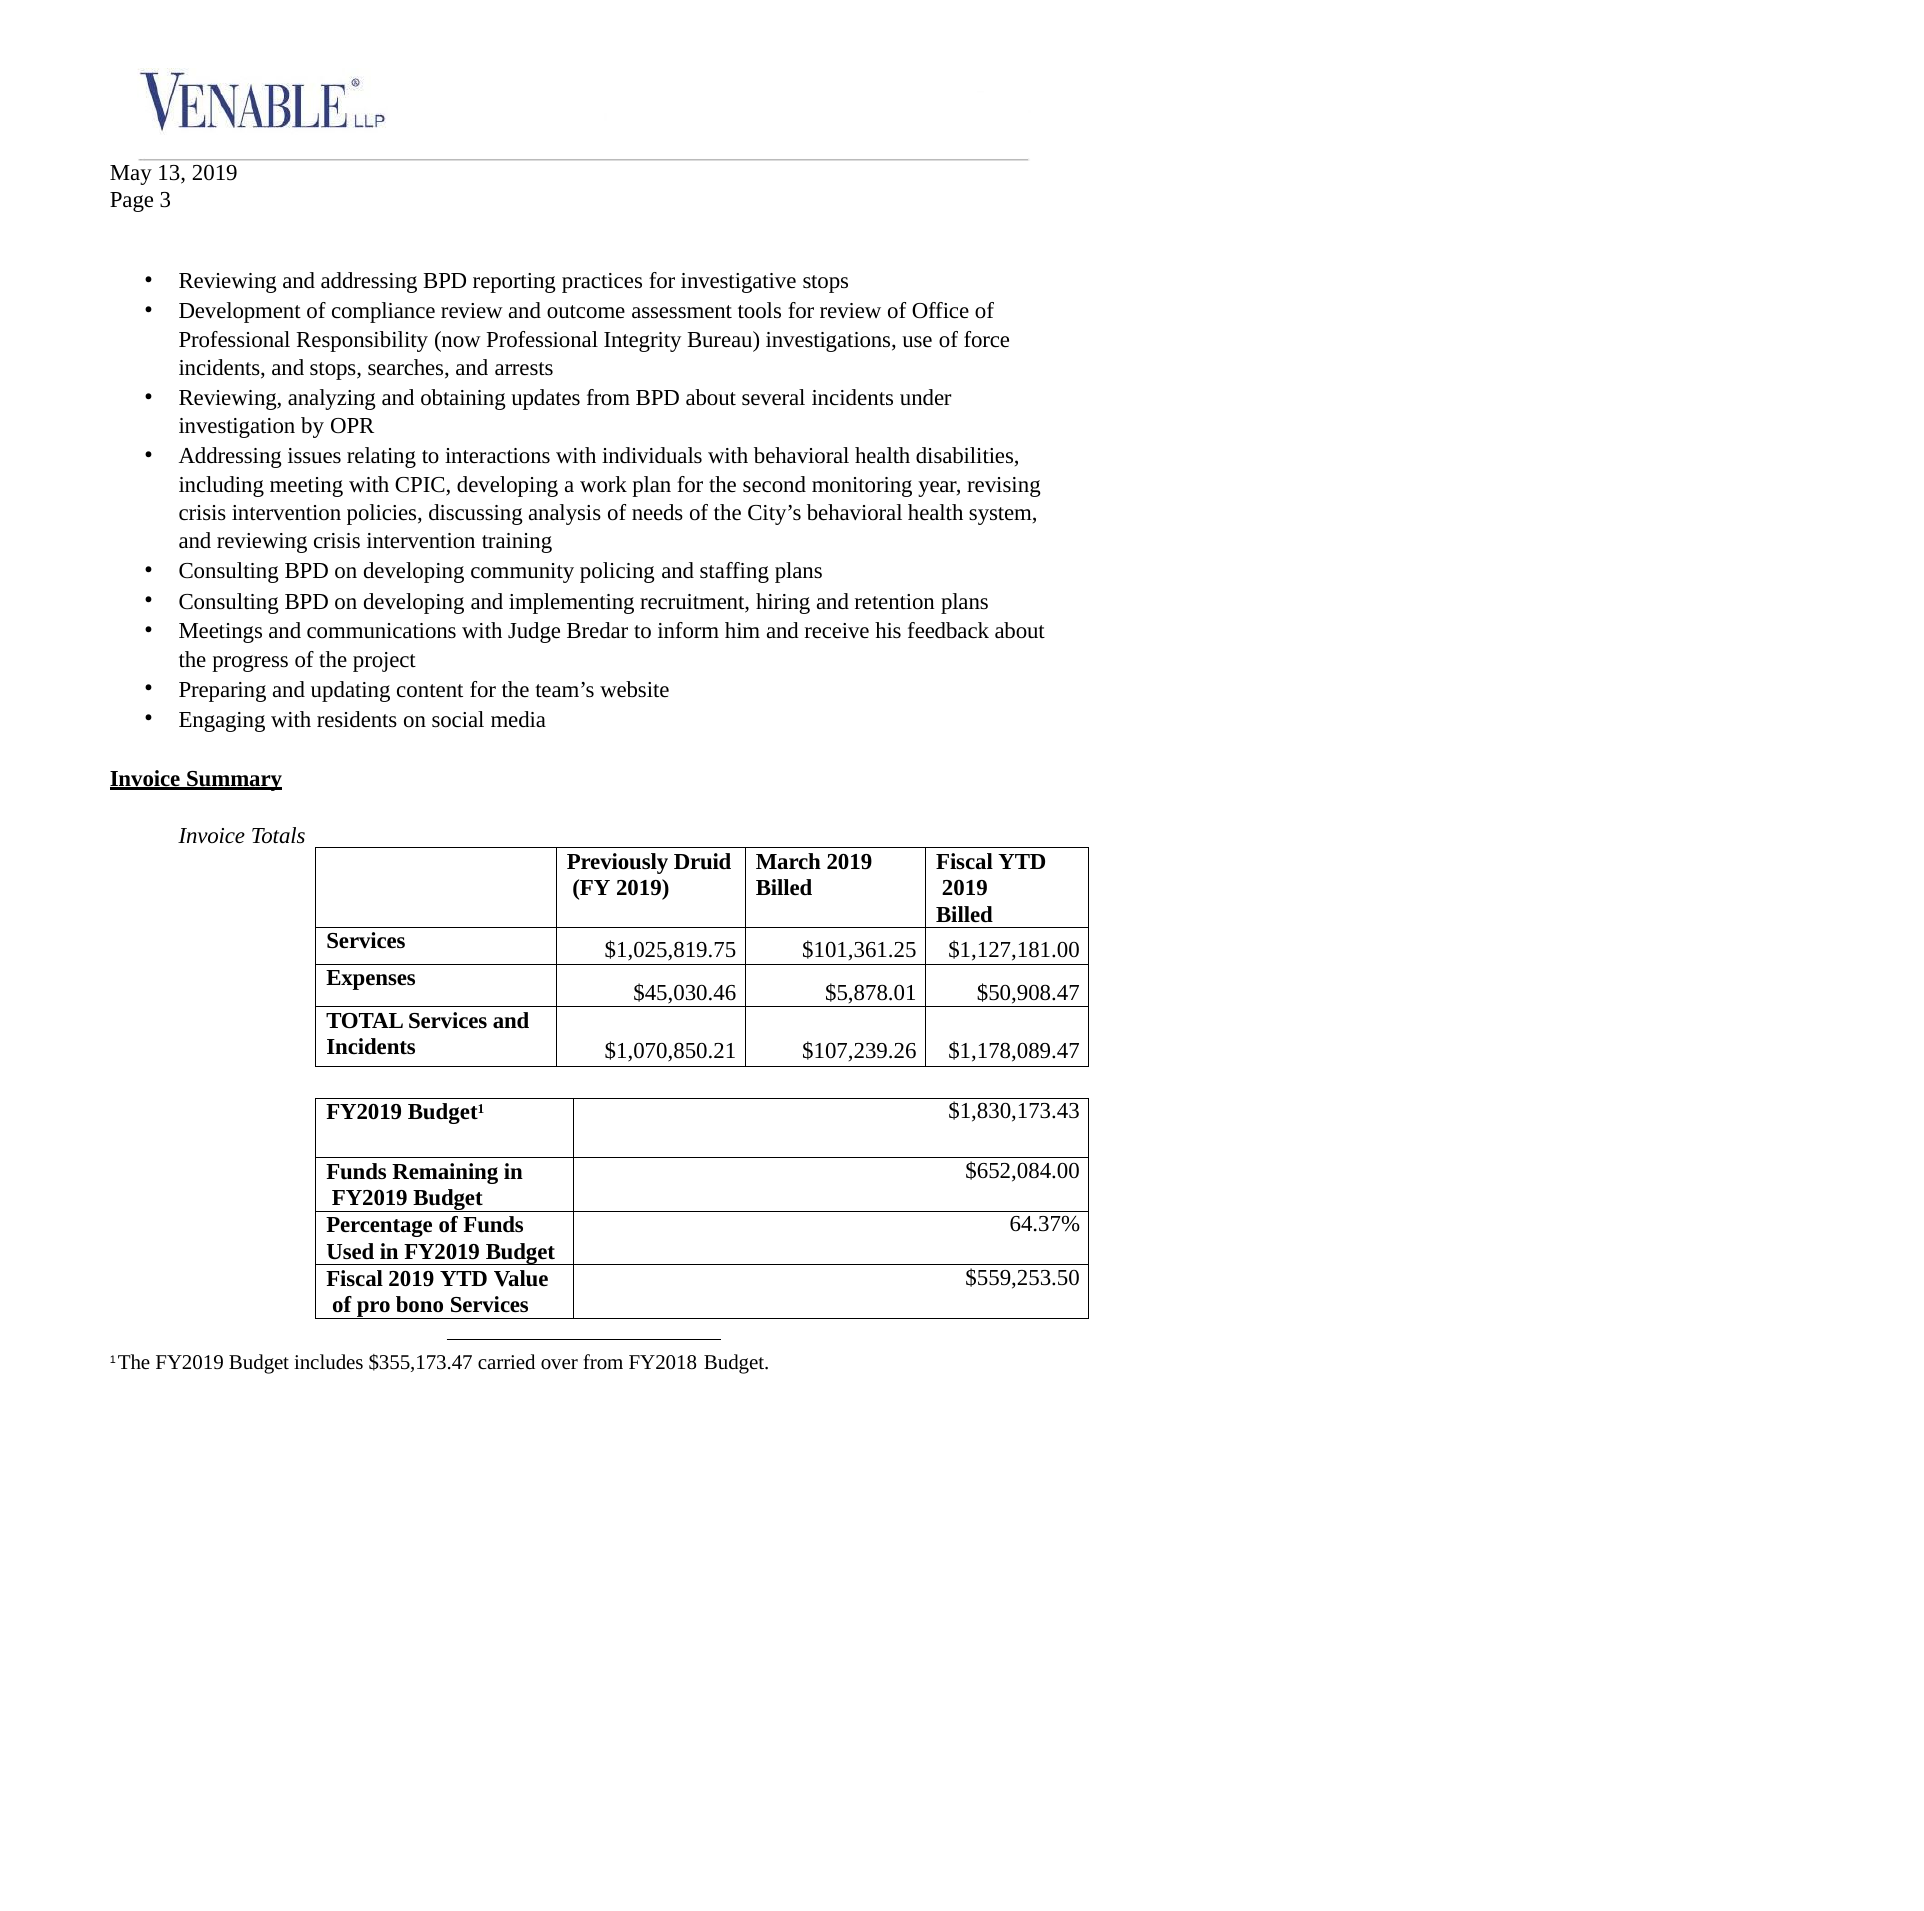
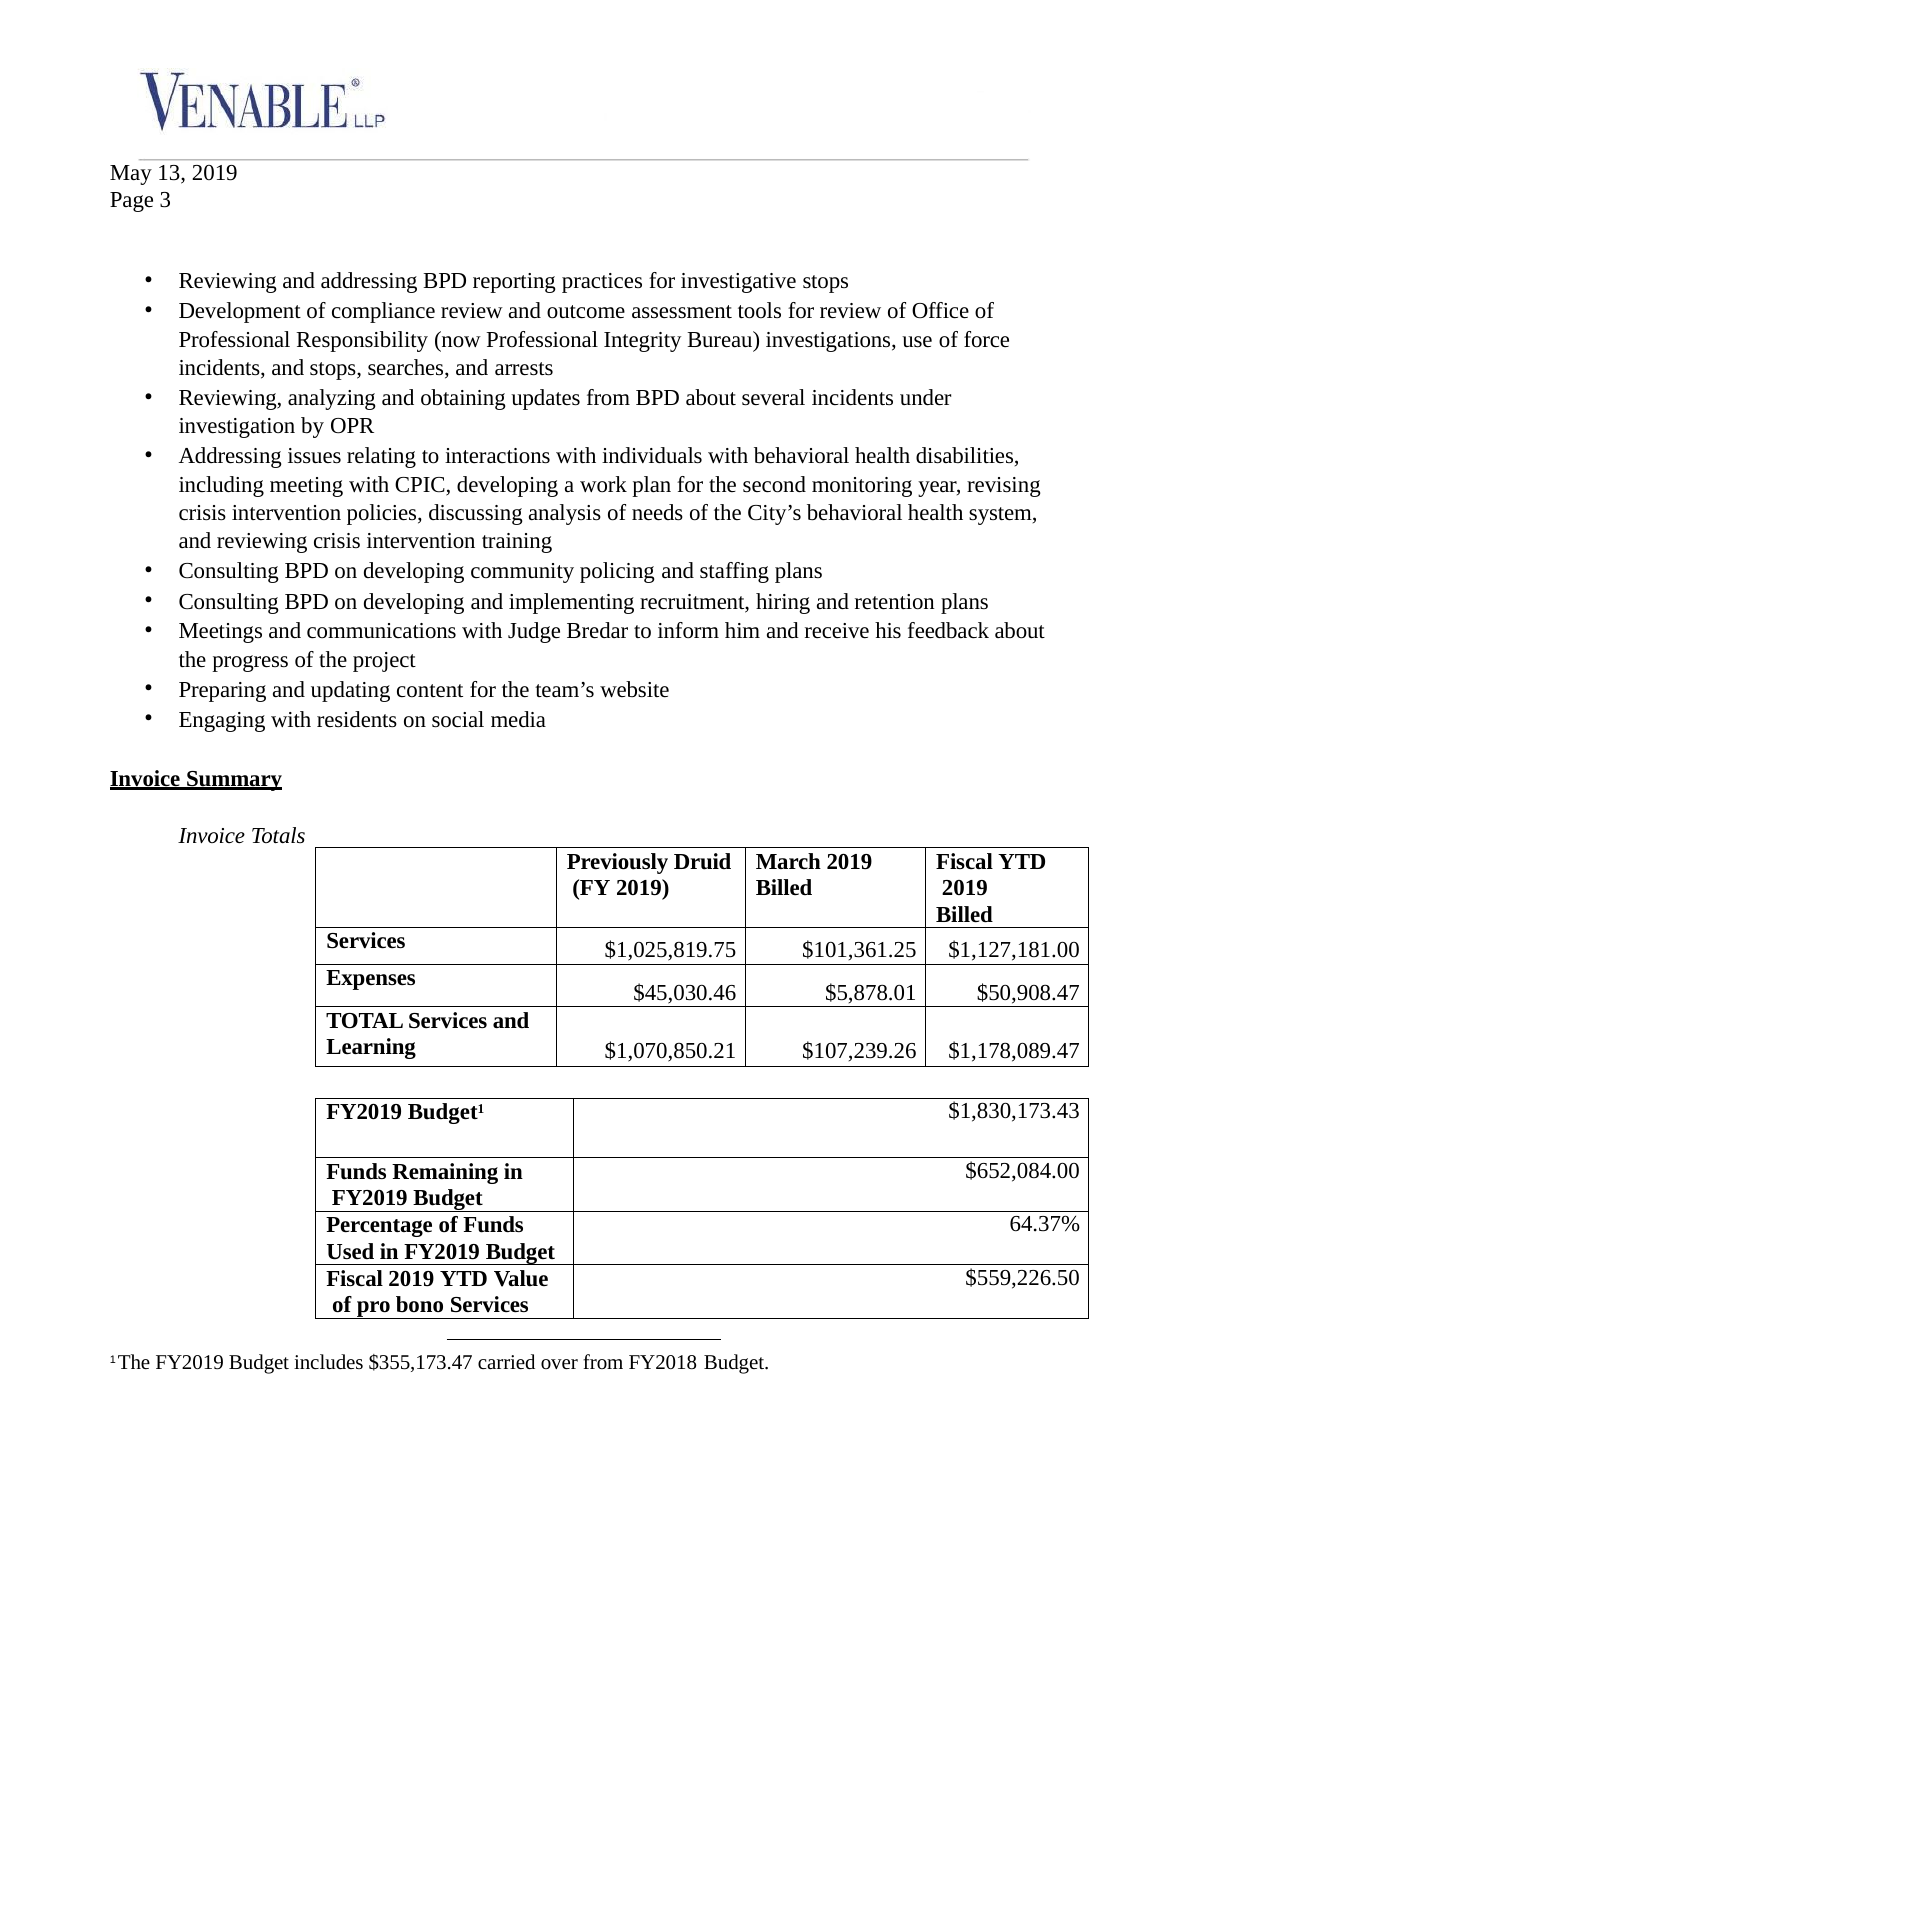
Incidents: Incidents -> Learning (371, 1047)
$559,253.50: $559,253.50 -> $559,226.50 (1023, 1277)
